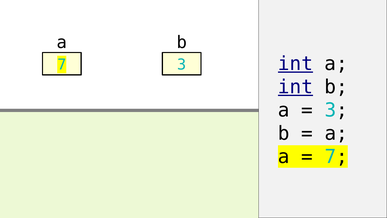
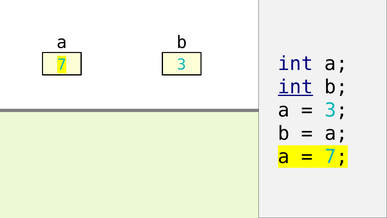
int underline: present -> none (295, 64)
